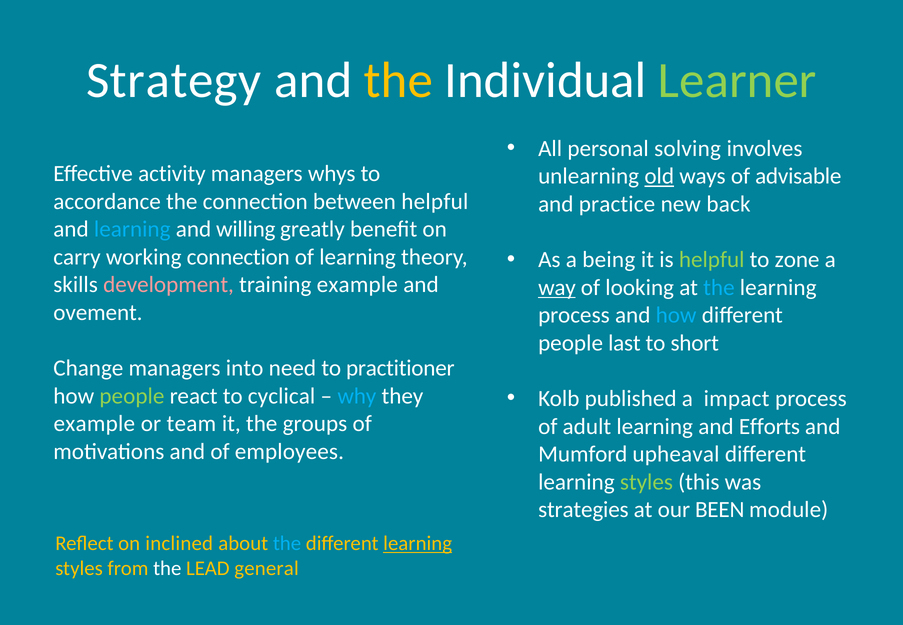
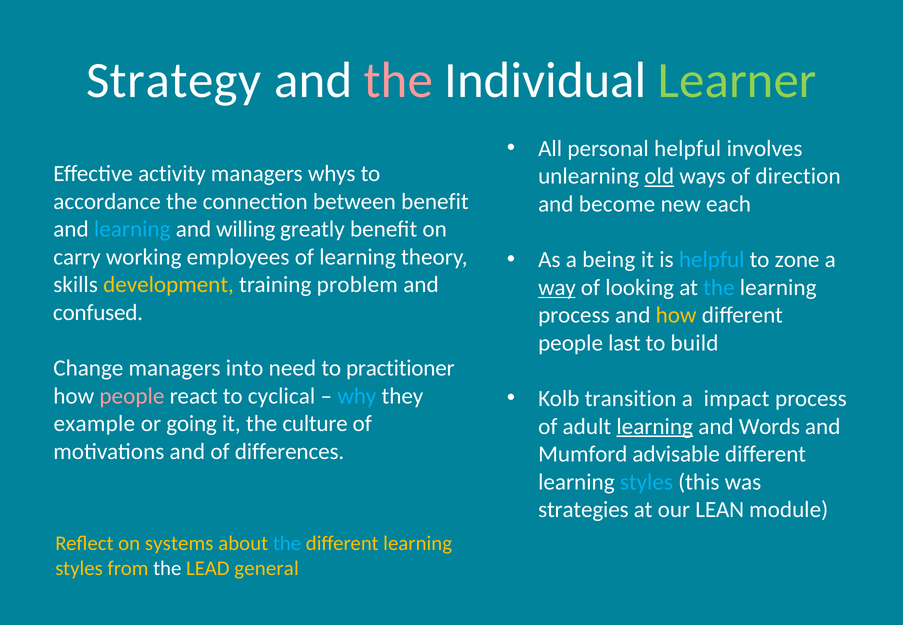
the colour: yellow -> pink (398, 81)
personal solving: solving -> helpful (688, 149)
advisable: advisable -> direction (798, 176)
between helpful: helpful -> benefit (435, 201)
practice: practice -> become (617, 204)
back: back -> each (729, 204)
working connection: connection -> employees (238, 257)
helpful colour: light green -> light blue (712, 260)
development colour: pink -> yellow (169, 285)
training example: example -> problem (357, 285)
ovement: ovement -> confused (98, 313)
how colour: light blue -> yellow (676, 315)
short: short -> build (695, 343)
people colour: light green -> pink (132, 396)
published: published -> transition (631, 399)
team: team -> going (192, 424)
groups: groups -> culture (315, 424)
learning underline: none -> present (655, 427)
Efforts: Efforts -> Words (769, 427)
employees: employees -> differences (290, 452)
upheaval: upheaval -> advisable (676, 454)
styles colour: light green -> light blue (646, 482)
BEEN: BEEN -> LEAN (720, 510)
inclined: inclined -> systems (179, 544)
learning underline: present -> none (418, 544)
